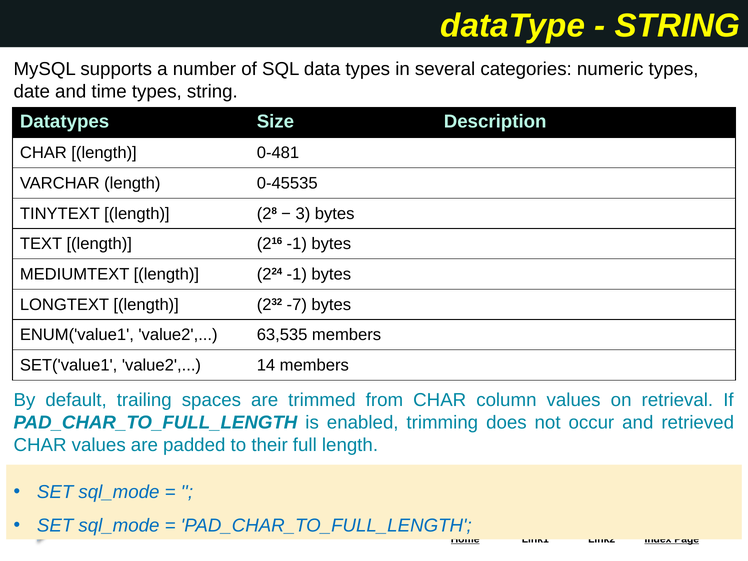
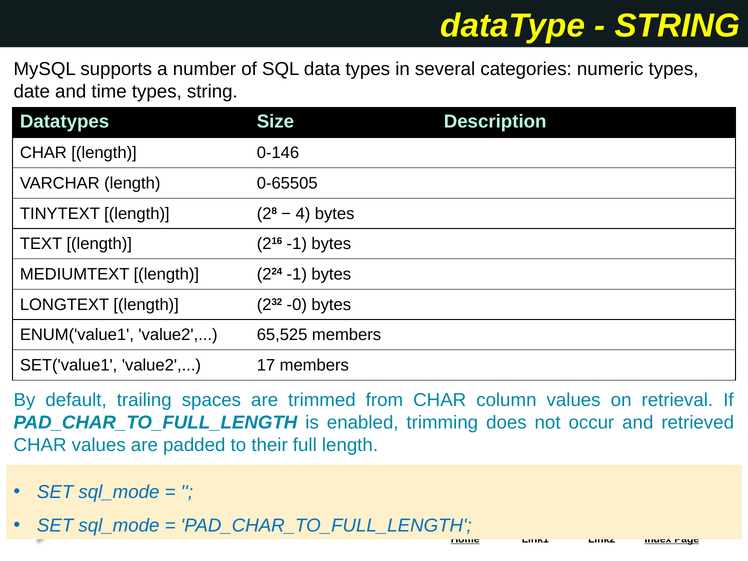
0-481: 0-481 -> 0-146 (278, 153)
0-45535: 0-45535 -> 0-65505 (287, 183)
3: 3 -> 4 (303, 214)
-7: -7 -> -0 (297, 305)
63,535: 63,535 -> 65,525 (282, 335)
14: 14 -> 17 (266, 365)
